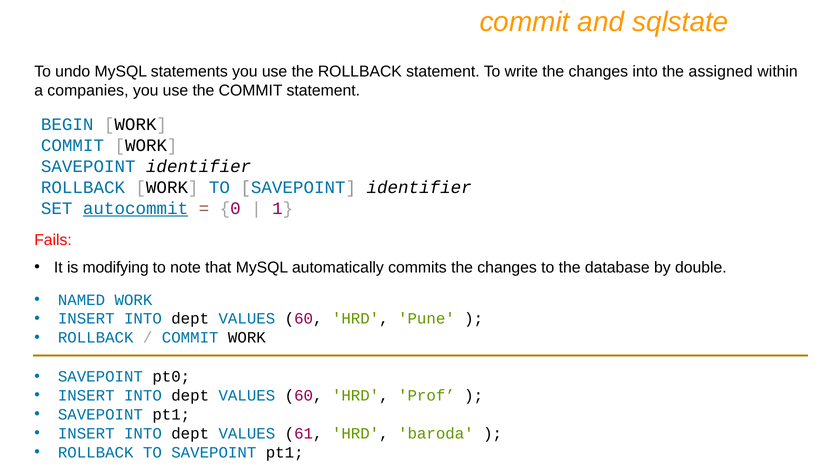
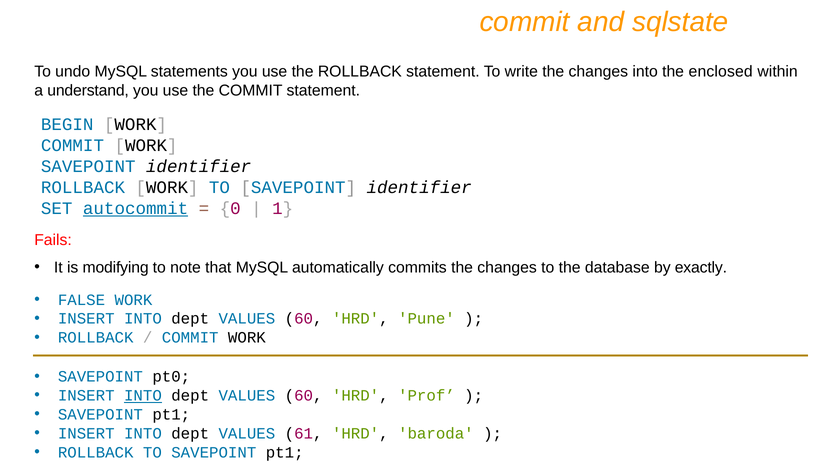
assigned: assigned -> enclosed (721, 71)
companies: companies -> understand (88, 90)
double: double -> exactly (701, 267)
NAMED: NAMED -> FALSE (82, 299)
INTO underline: none -> present (143, 395)
